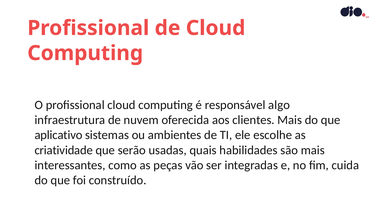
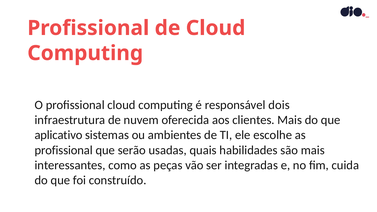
algo: algo -> dois (279, 105)
criatividade: criatividade -> profissional (64, 150)
